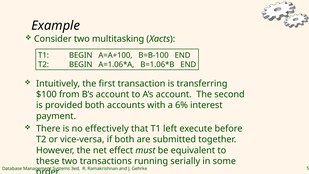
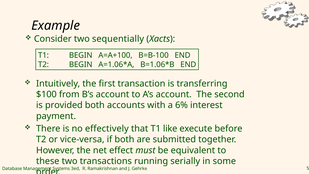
multitasking: multitasking -> sequentially (118, 39)
left: left -> like (170, 129)
